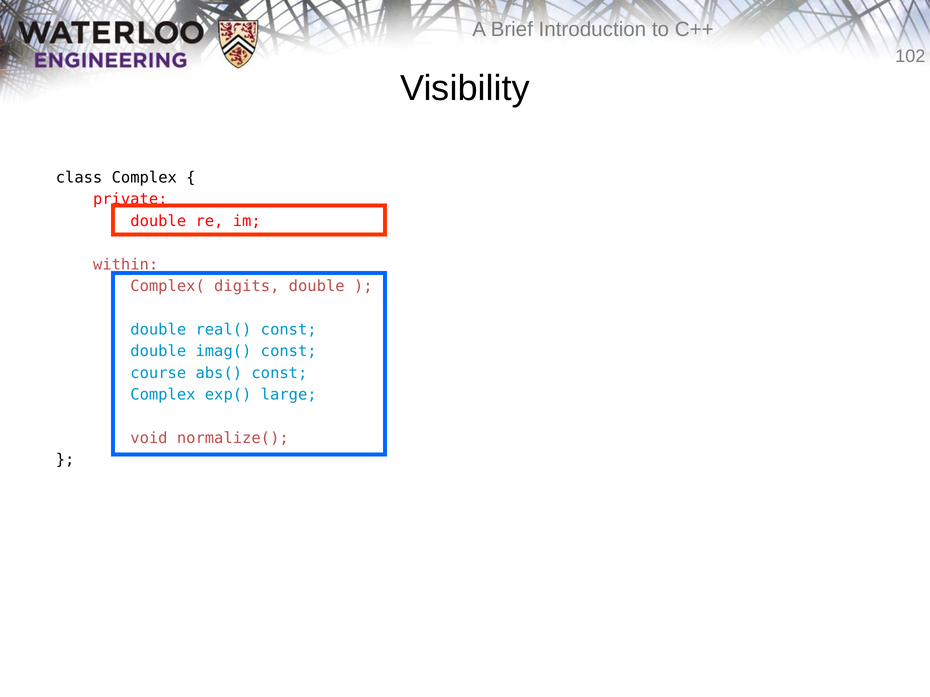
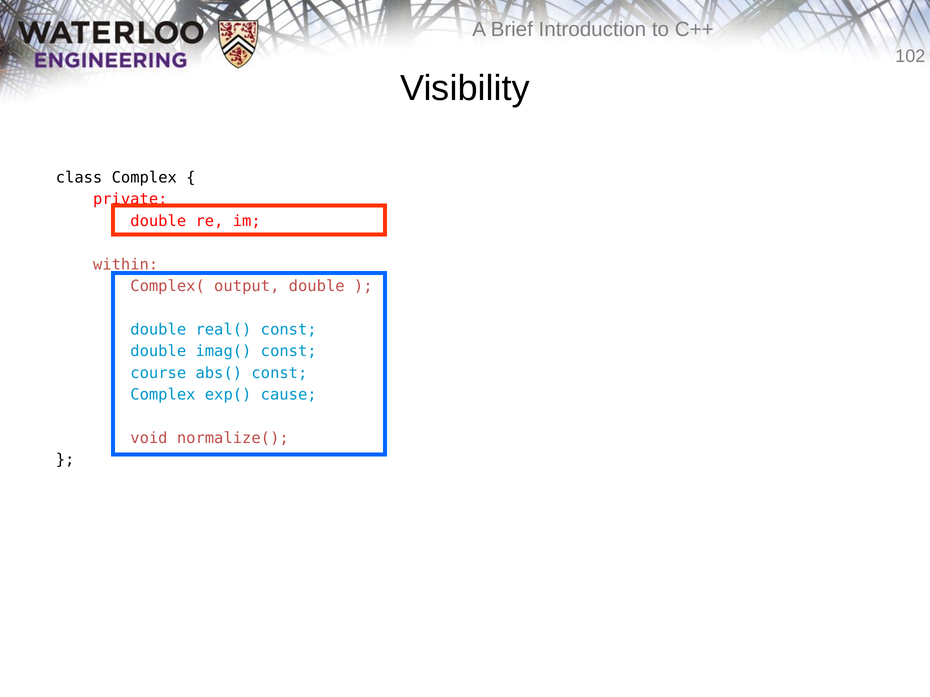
digits: digits -> output (247, 286)
large: large -> cause (289, 395)
